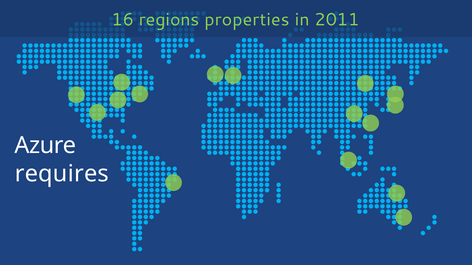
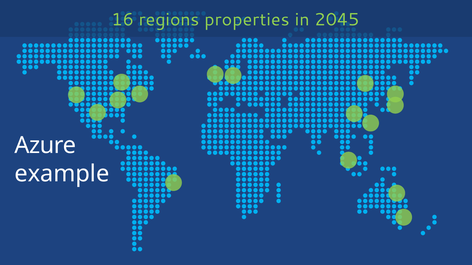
2011: 2011 -> 2045 (337, 20)
requires: requires -> example (62, 174)
